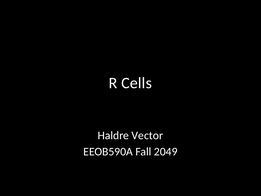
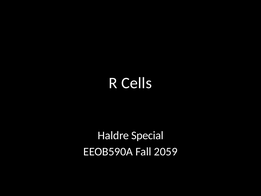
Vector: Vector -> Special (147, 135)
2049: 2049 -> 2059 (166, 151)
